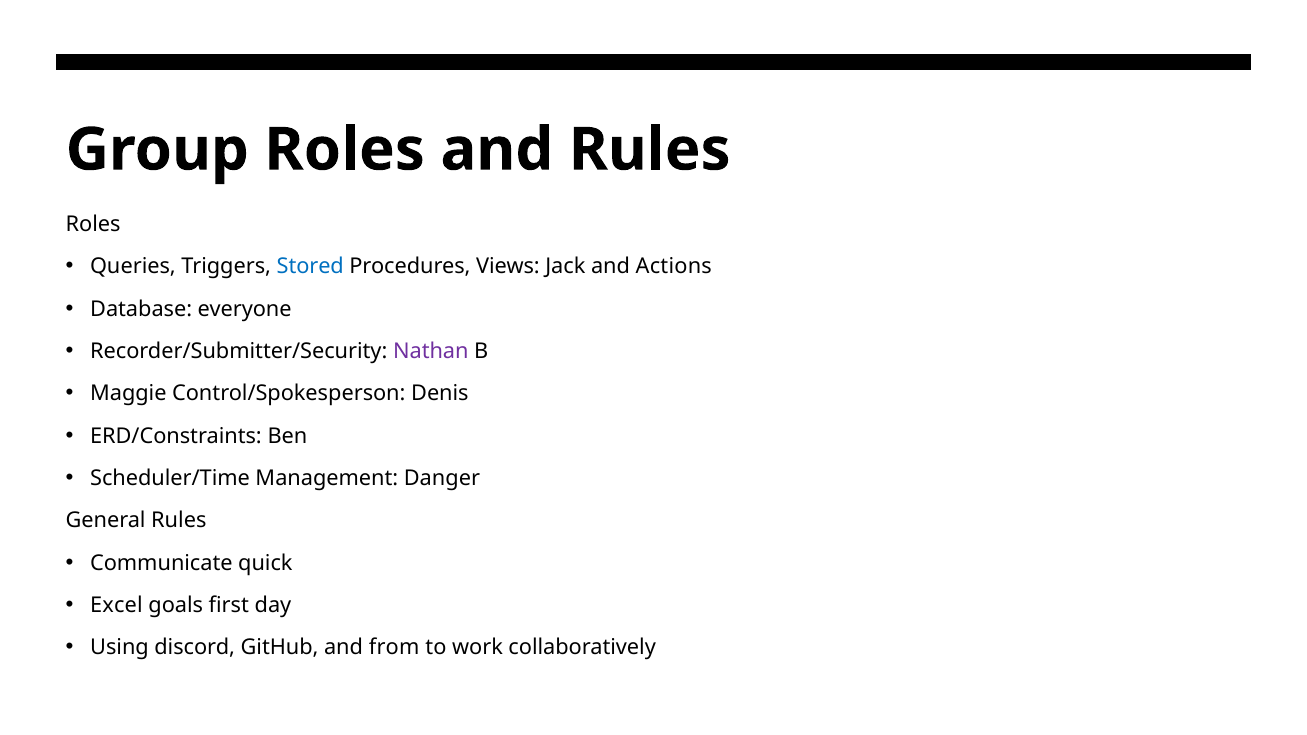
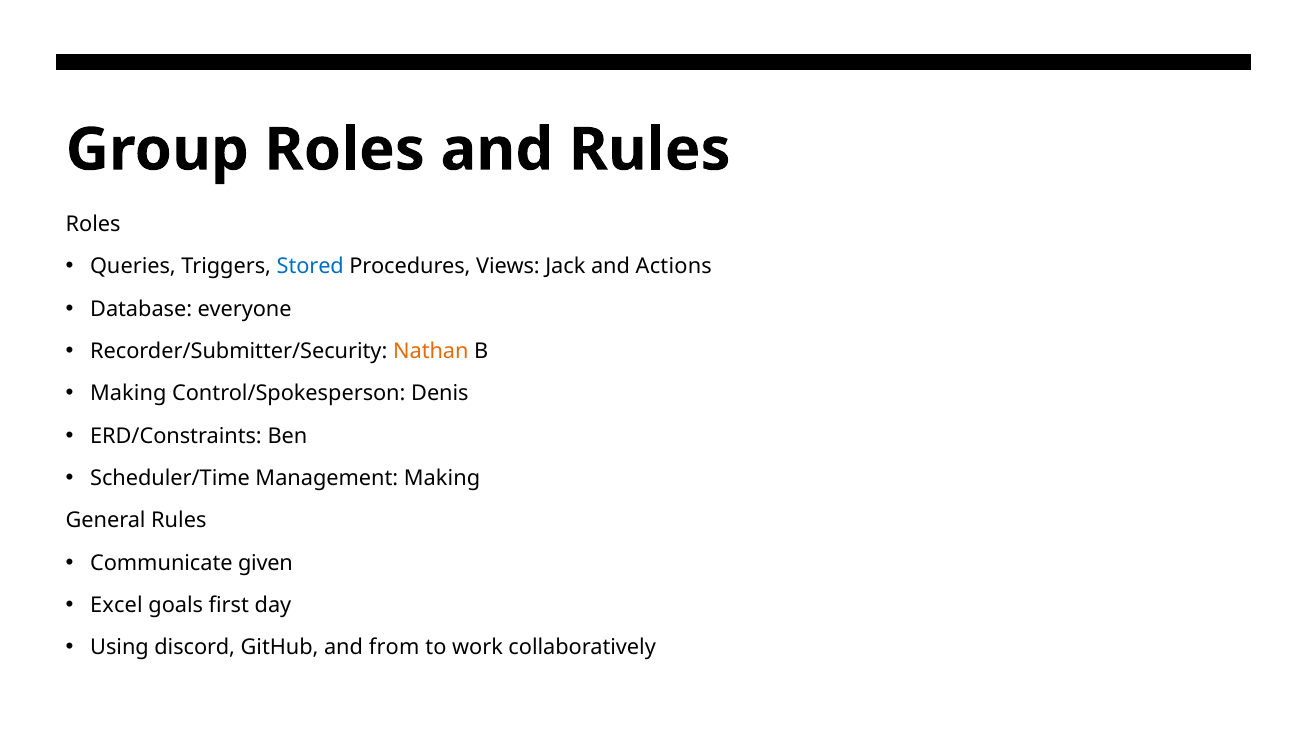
Nathan colour: purple -> orange (431, 352)
Maggie: Maggie -> Making (128, 394)
Management Danger: Danger -> Making (442, 479)
quick: quick -> given (265, 563)
